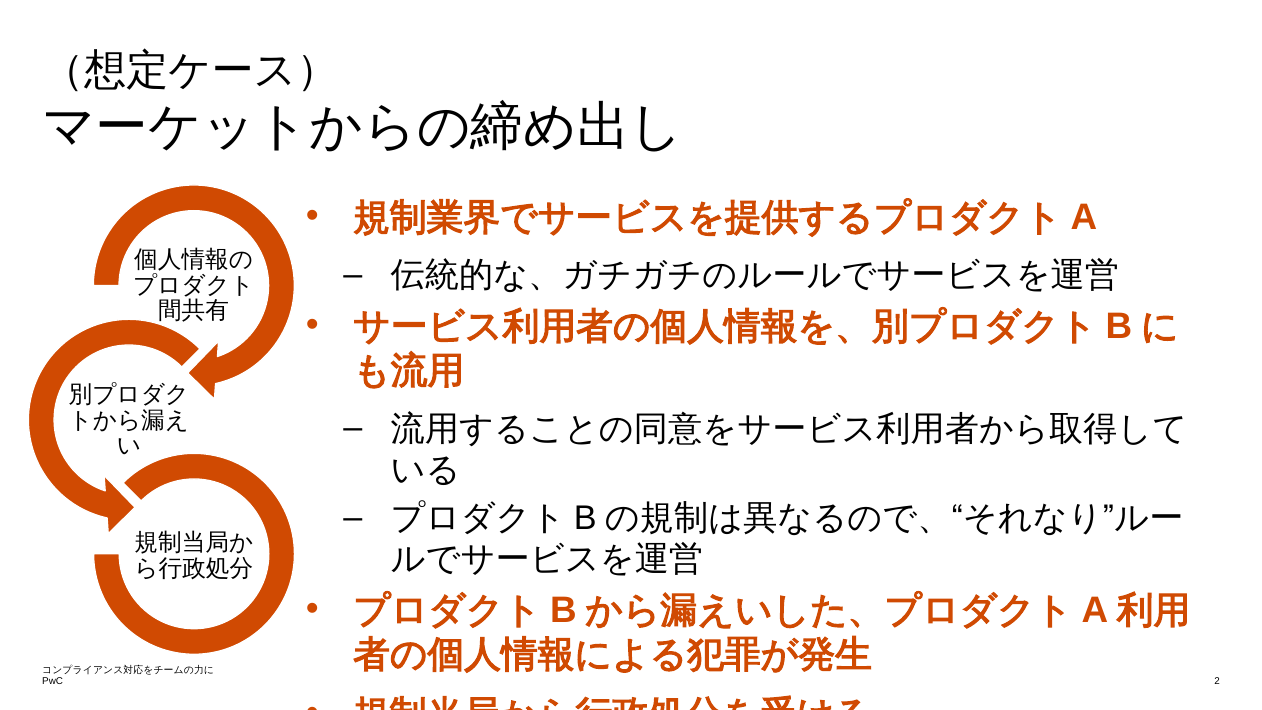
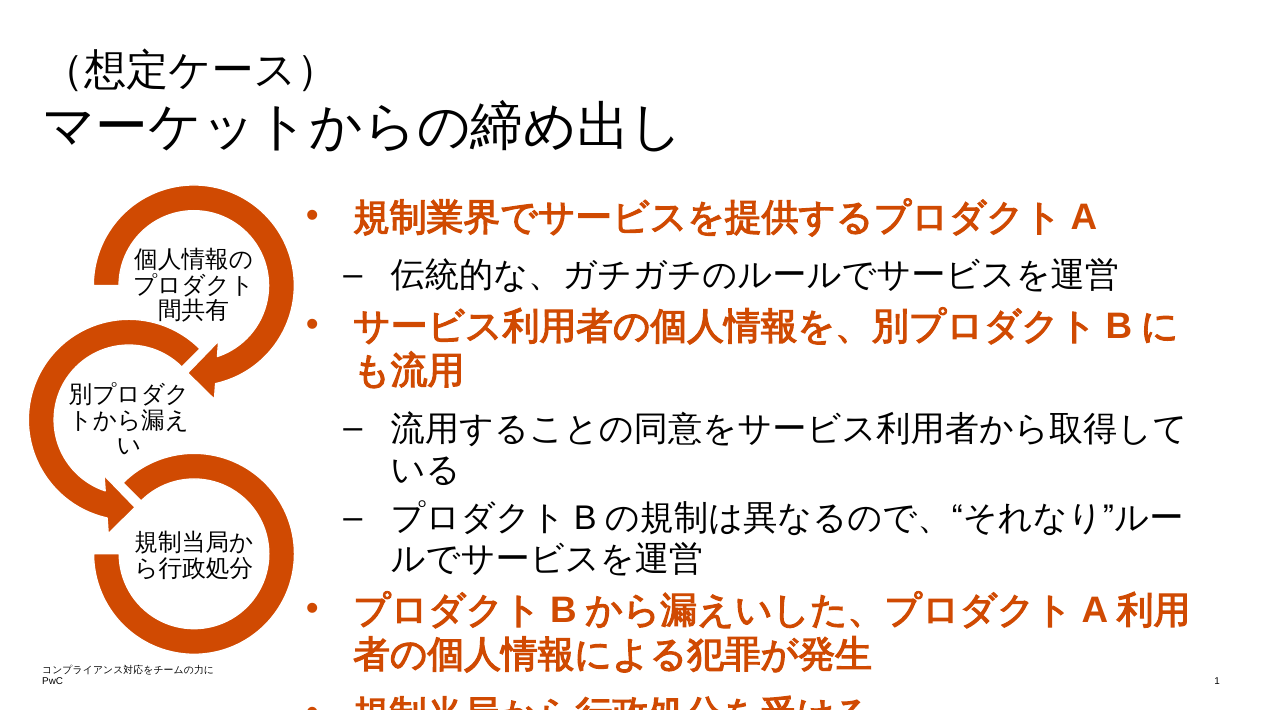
2: 2 -> 1 (1217, 681)
